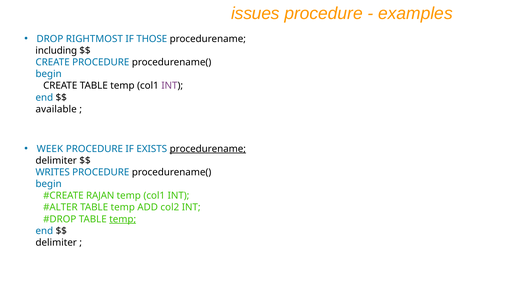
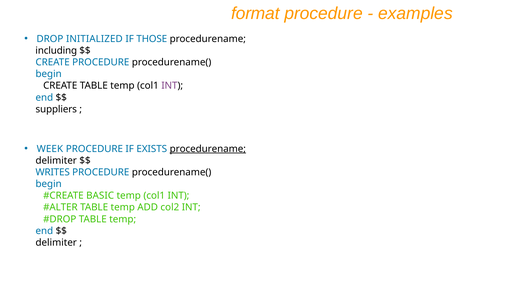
issues: issues -> format (255, 14)
RIGHTMOST: RIGHTMOST -> INITIALIZED (94, 39)
available: available -> suppliers (56, 109)
RAJAN: RAJAN -> BASIC (100, 196)
temp underline: present -> none (123, 220)
